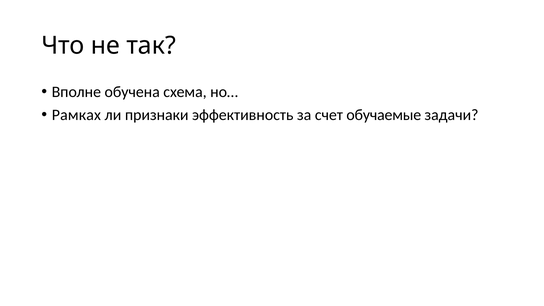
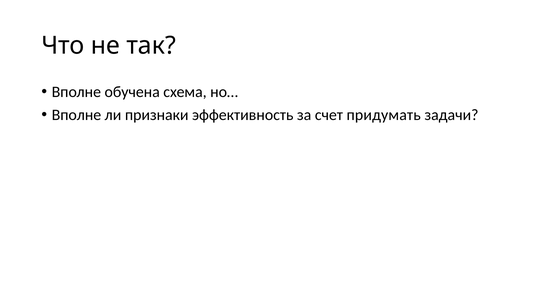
Рамках: Рамках -> Вполне (76, 115)
обучаемые: обучаемые -> придумать (384, 115)
